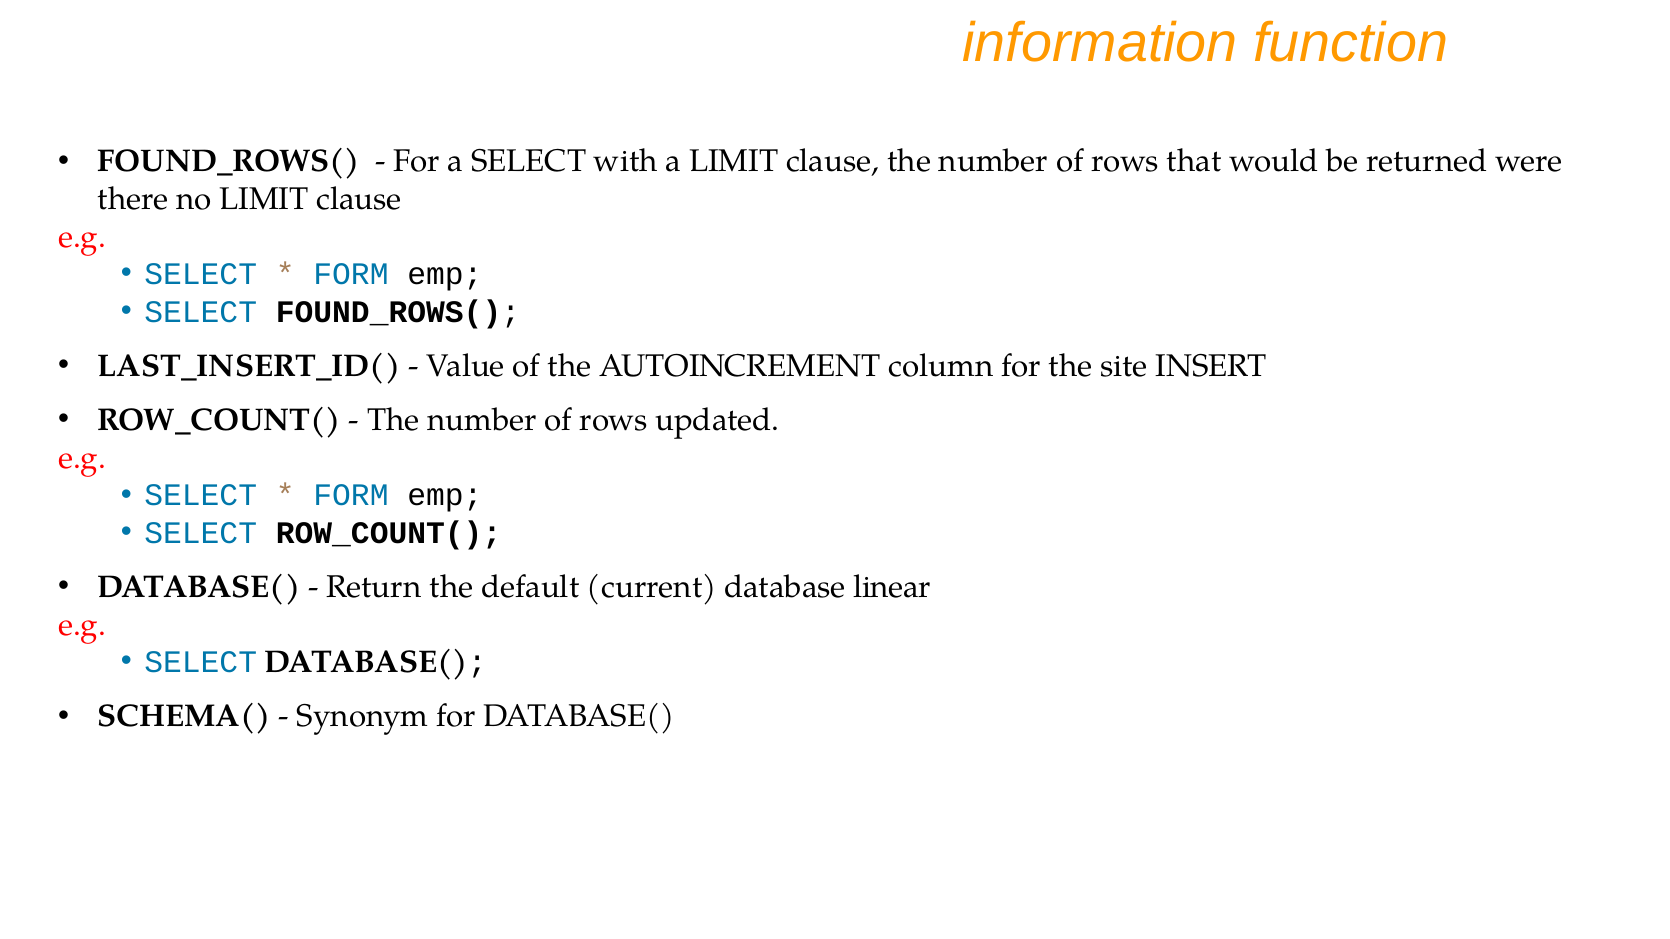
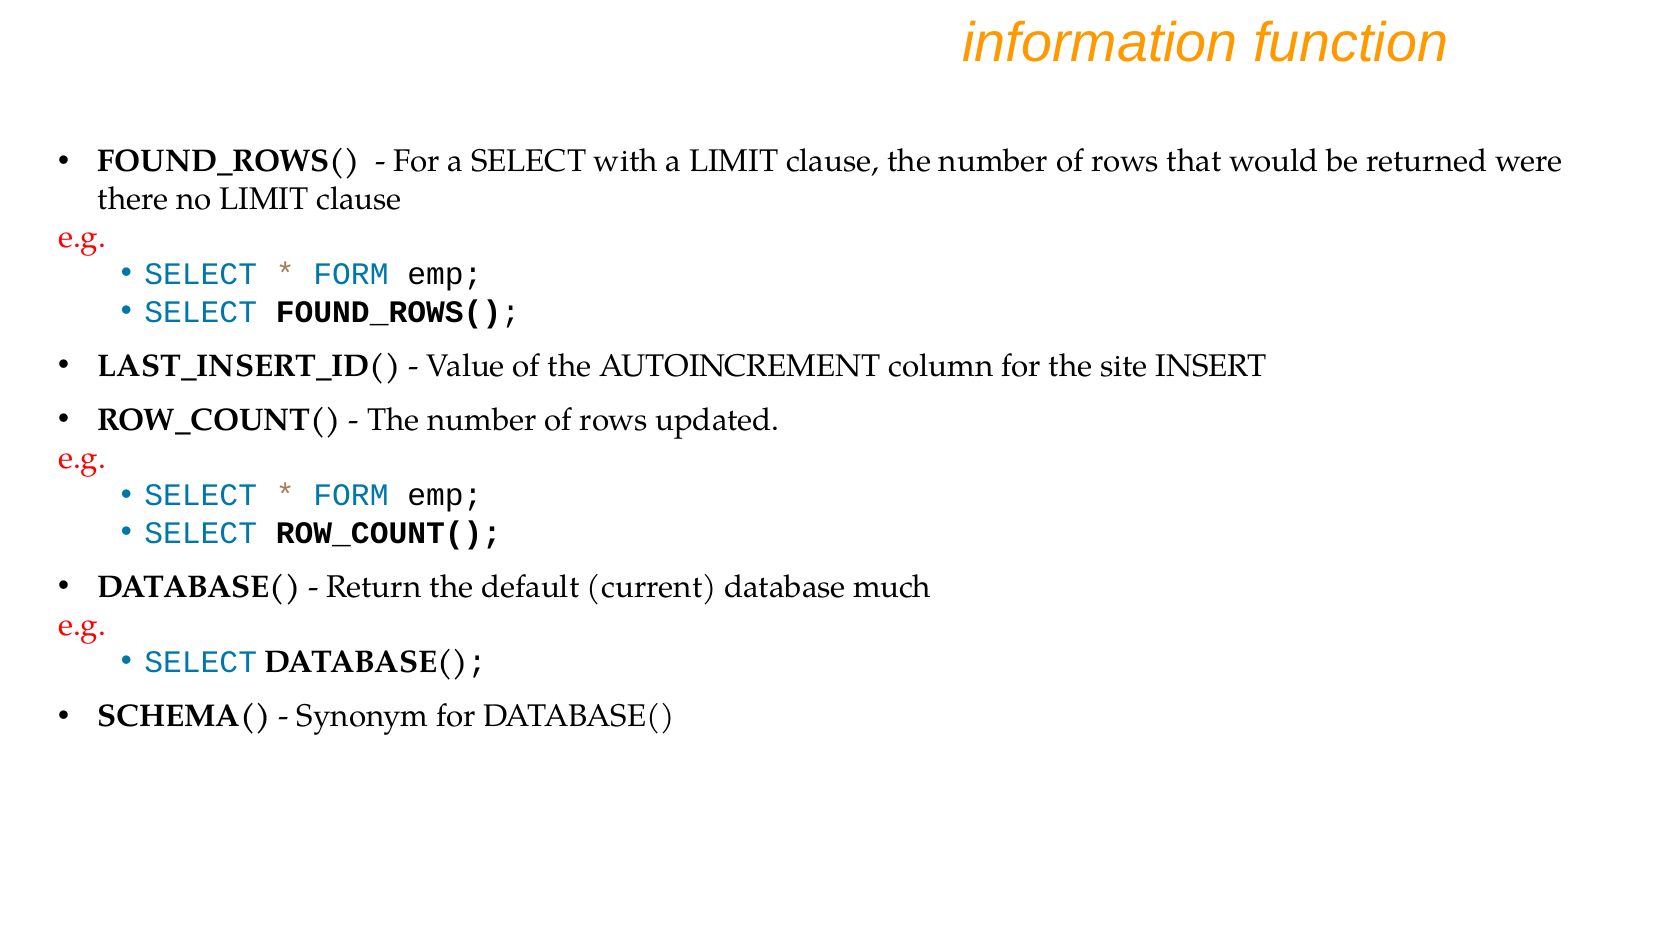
linear: linear -> much (892, 587)
